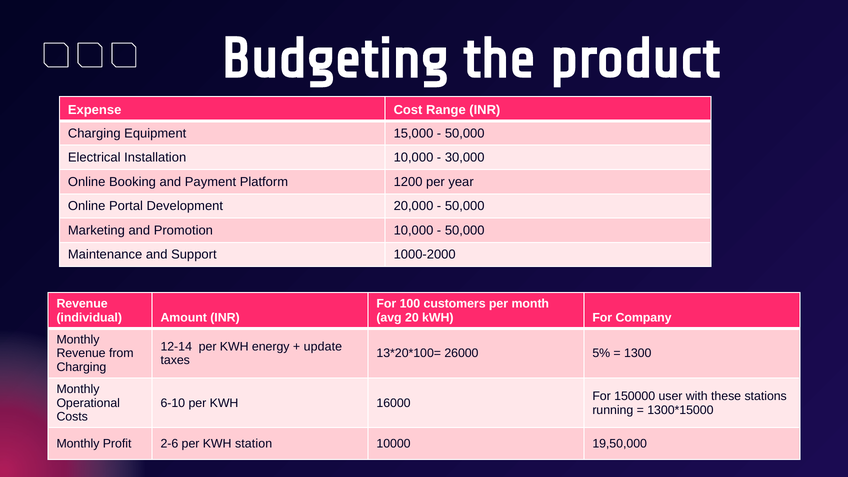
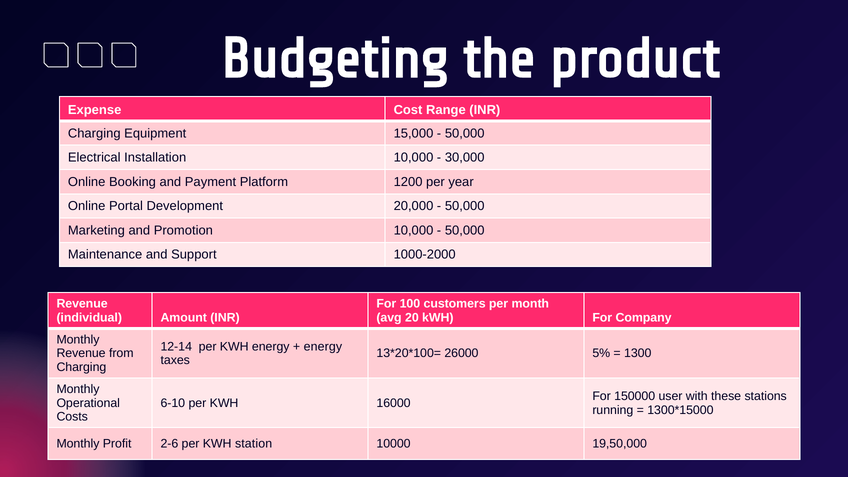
update: update -> energy (323, 347)
